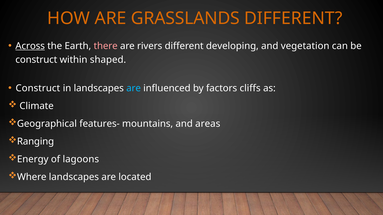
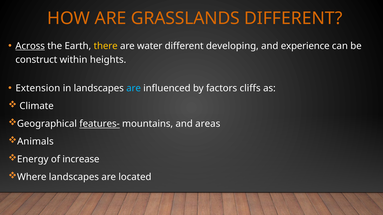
there colour: pink -> yellow (106, 46)
rivers: rivers -> water (150, 46)
vegetation: vegetation -> experience (305, 46)
shaped: shaped -> heights (108, 60)
Construct: Construct -> Extension (38, 88)
features- underline: none -> present (100, 124)
Ranging: Ranging -> Animals (35, 142)
lagoons: lagoons -> increase (81, 160)
